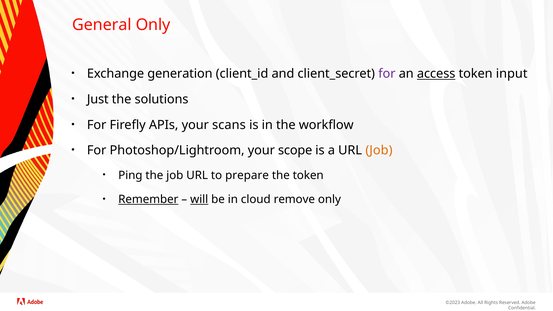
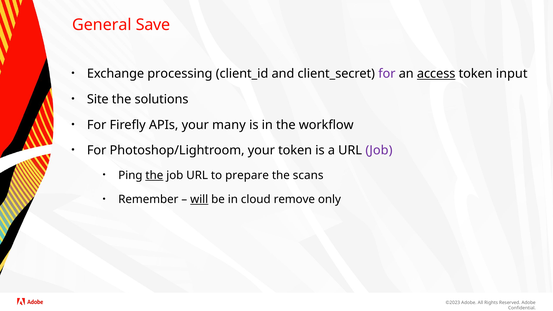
General Only: Only -> Save (153, 25)
generation: generation -> processing (180, 74)
Just: Just -> Site (98, 99)
scans: scans -> many (229, 125)
your scope: scope -> token (295, 150)
Job colour: orange -> purple (379, 150)
the underline: none -> present (154, 175)
the token: token -> scans (308, 175)
Remember underline: present -> none (148, 200)
